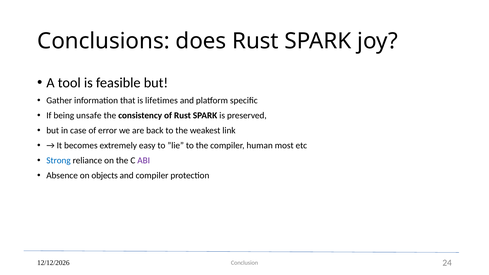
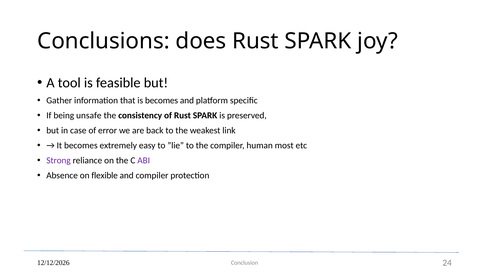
is lifetimes: lifetimes -> becomes (162, 100)
Strong colour: blue -> purple (59, 160)
objects: objects -> flexible (105, 175)
